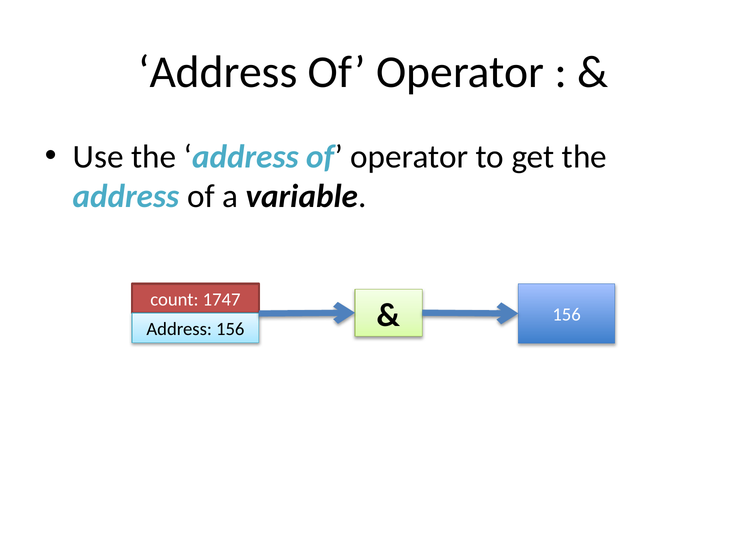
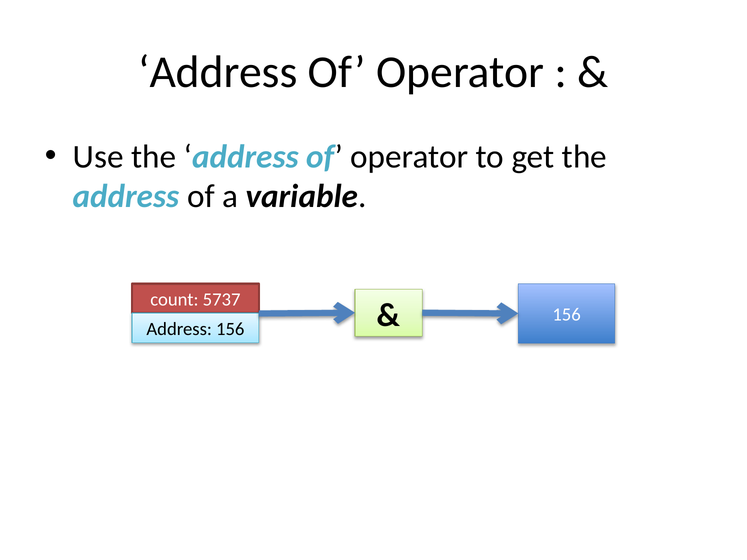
1747: 1747 -> 5737 (222, 300)
